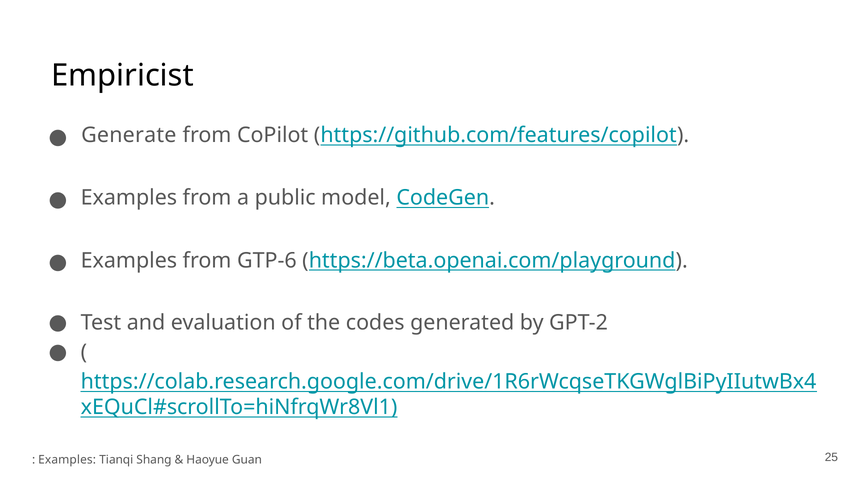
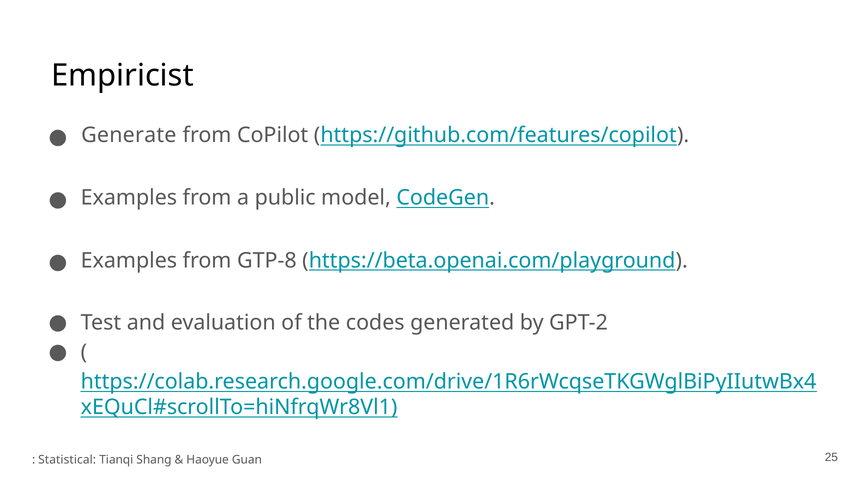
GTP-6: GTP-6 -> GTP-8 (267, 260)
Examples: Examples -> Statistical (67, 459)
